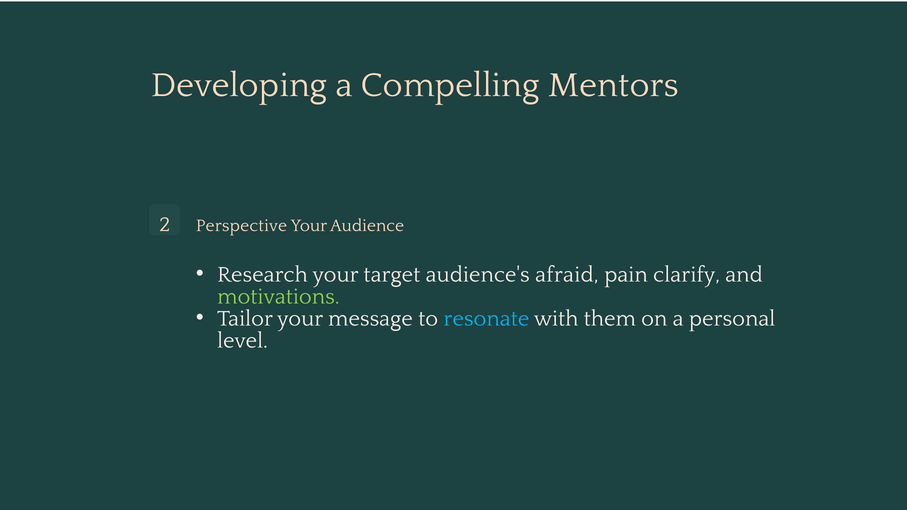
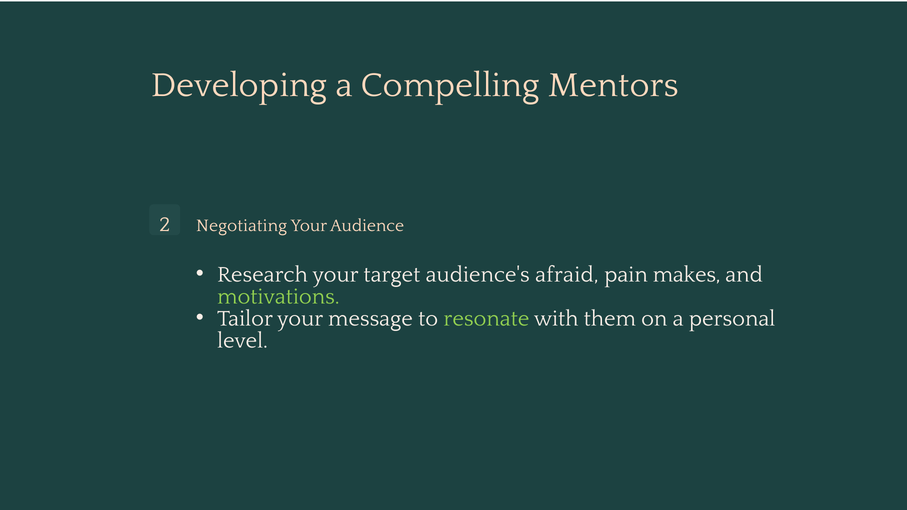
Perspective: Perspective -> Negotiating (242, 226)
clarify: clarify -> makes (687, 274)
resonate colour: light blue -> light green (486, 319)
